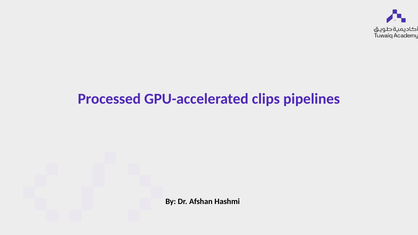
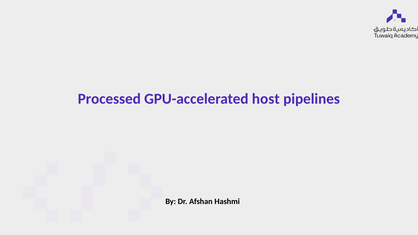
clips: clips -> host (266, 99)
